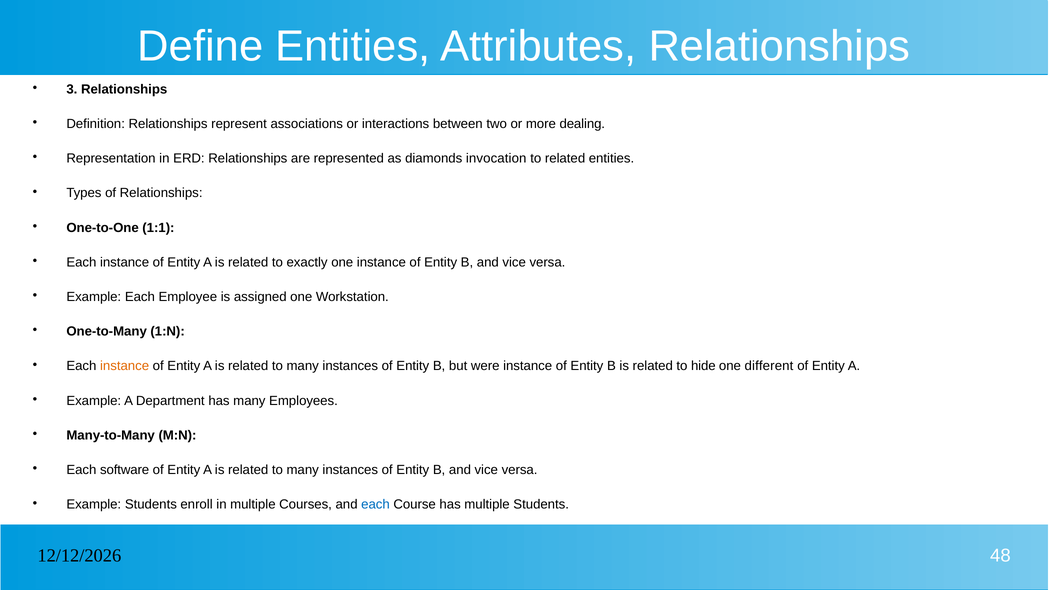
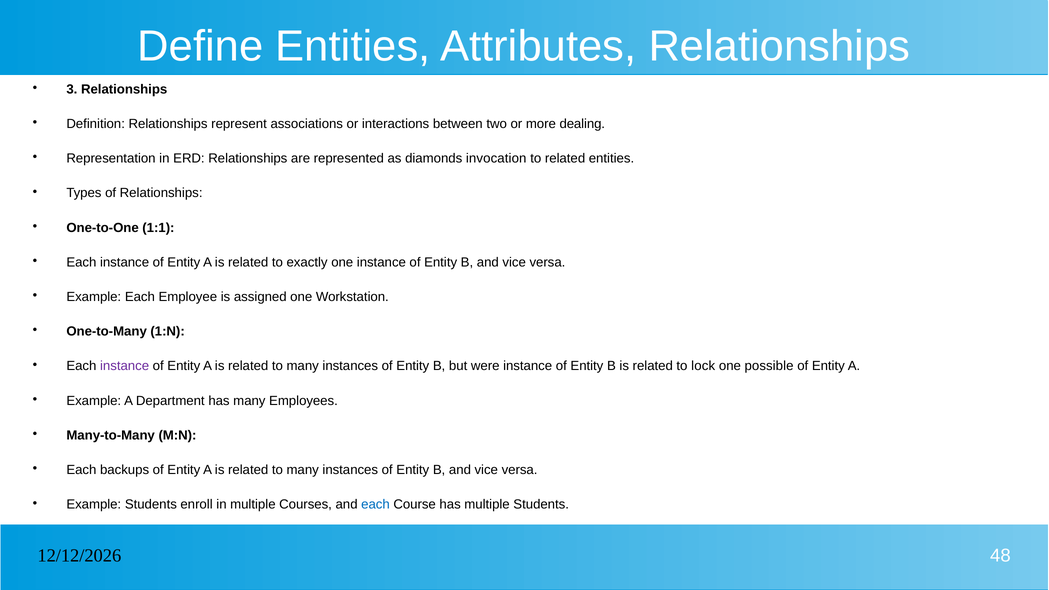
instance colour: orange -> purple (125, 366)
hide: hide -> lock (703, 366)
different: different -> possible (769, 366)
software: software -> backups (125, 470)
